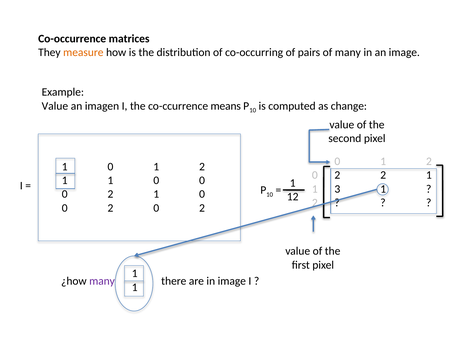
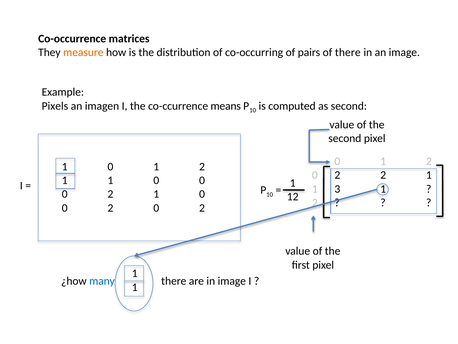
of many: many -> there (348, 52)
Value: Value -> Pixels (55, 106)
as change: change -> second (349, 106)
many colour: purple -> blue (102, 281)
